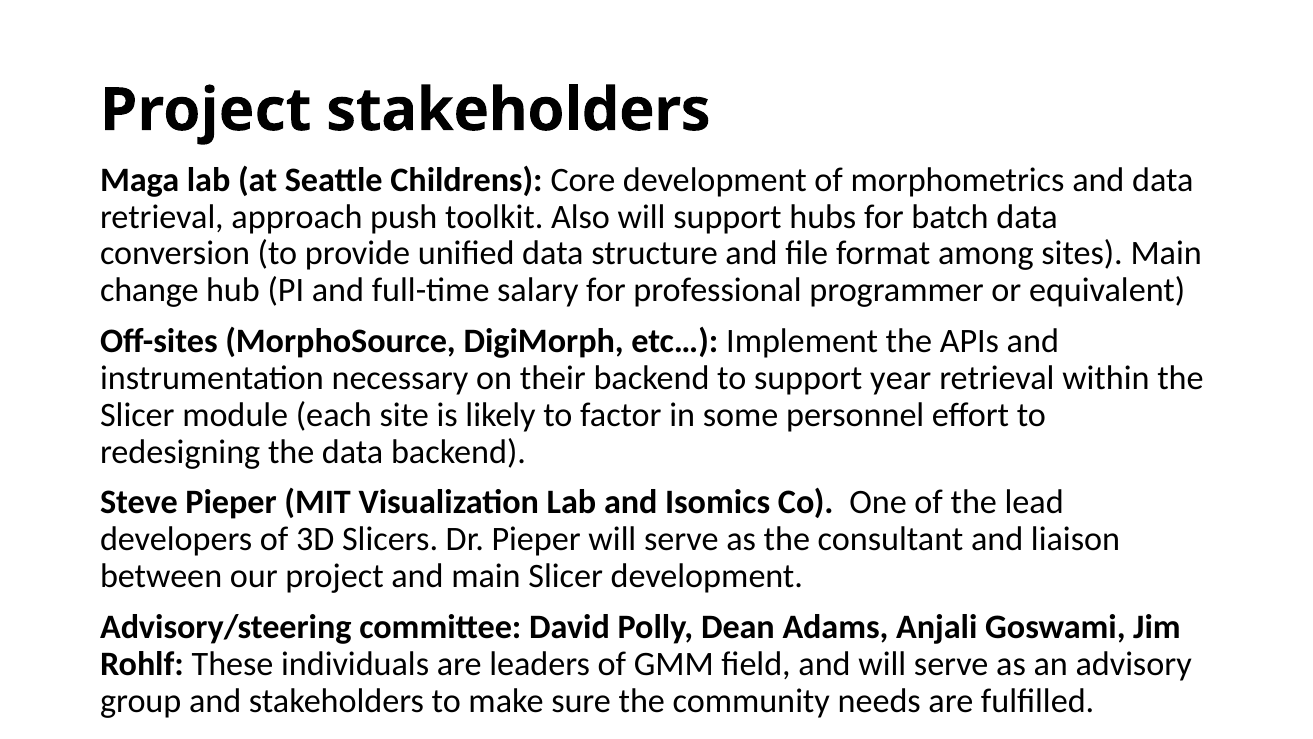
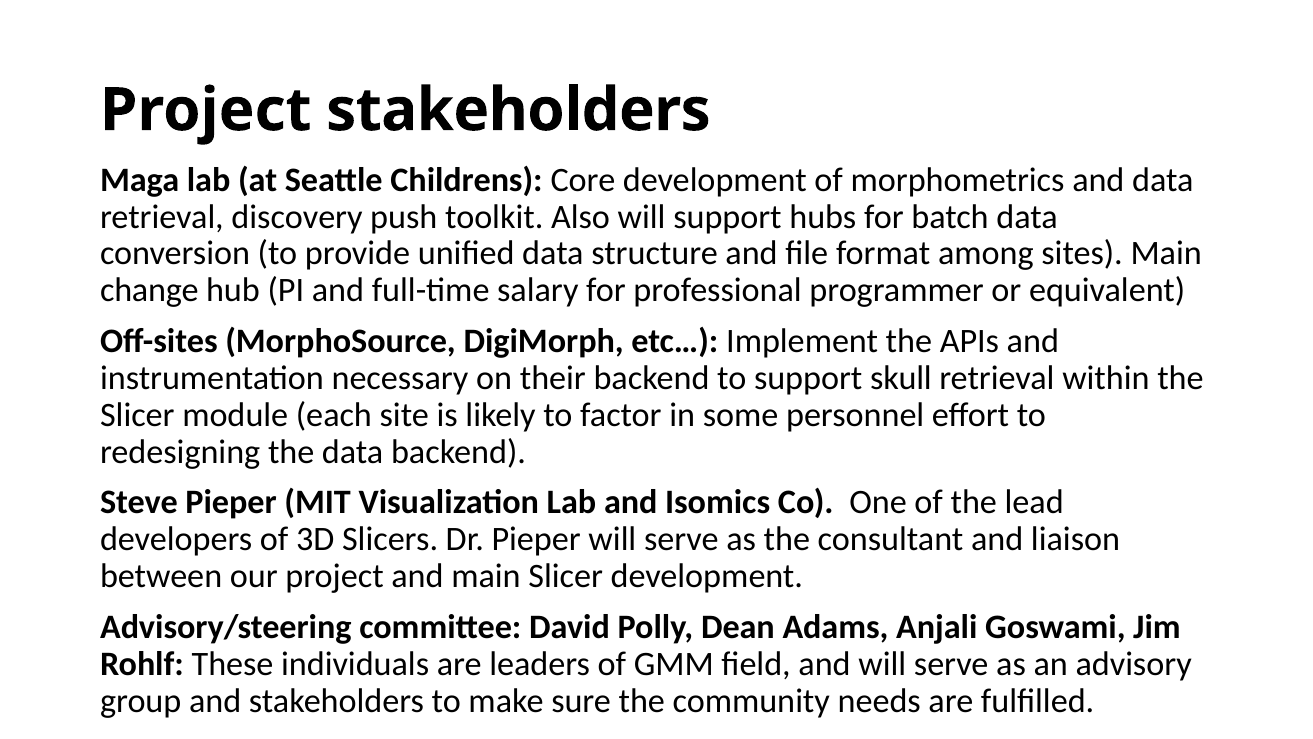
approach: approach -> discovery (297, 217)
year: year -> skull (901, 378)
